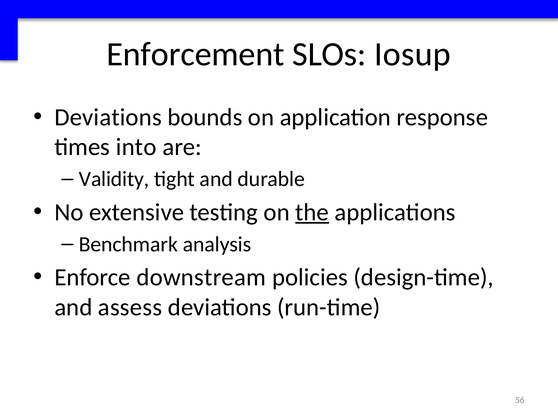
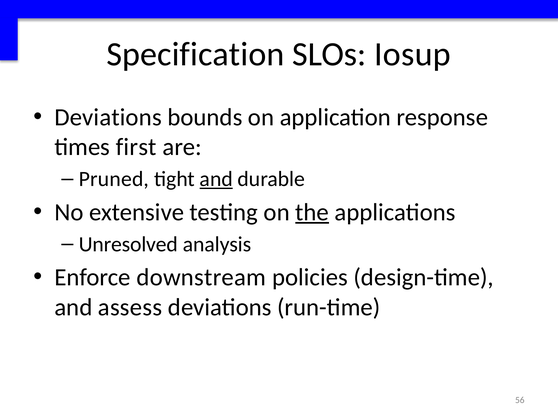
Enforcement: Enforcement -> Specification (195, 54)
into: into -> first (136, 147)
Validity: Validity -> Pruned (114, 179)
and underline: none -> present (216, 179)
Benchmark: Benchmark -> Unresolved (128, 244)
